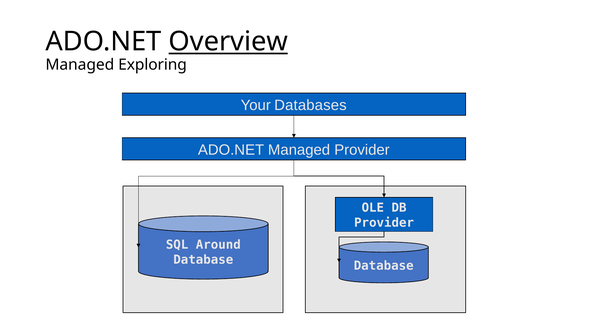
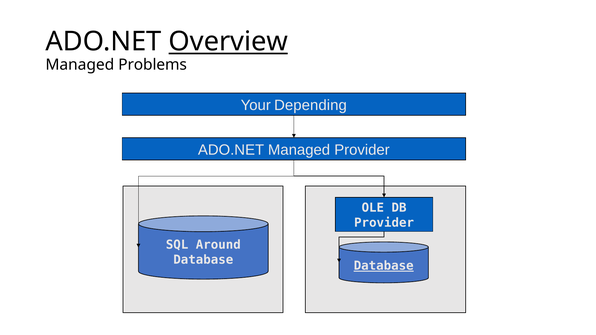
Exploring: Exploring -> Problems (153, 65)
Databases: Databases -> Depending (310, 105)
Database underline: none -> present (384, 266)
